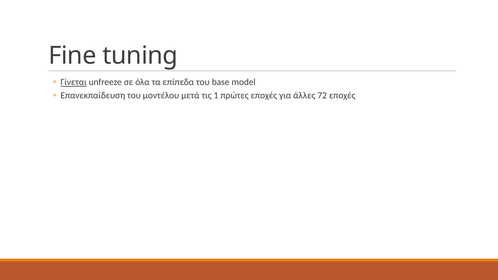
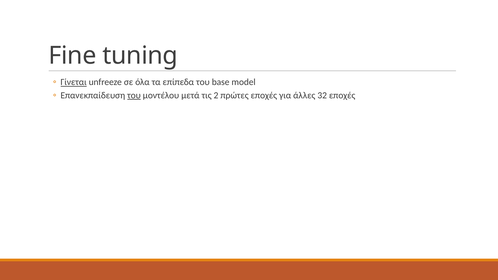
του underline: none -> present (134, 95)
1: 1 -> 2 (216, 95)
72: 72 -> 32 (322, 95)
